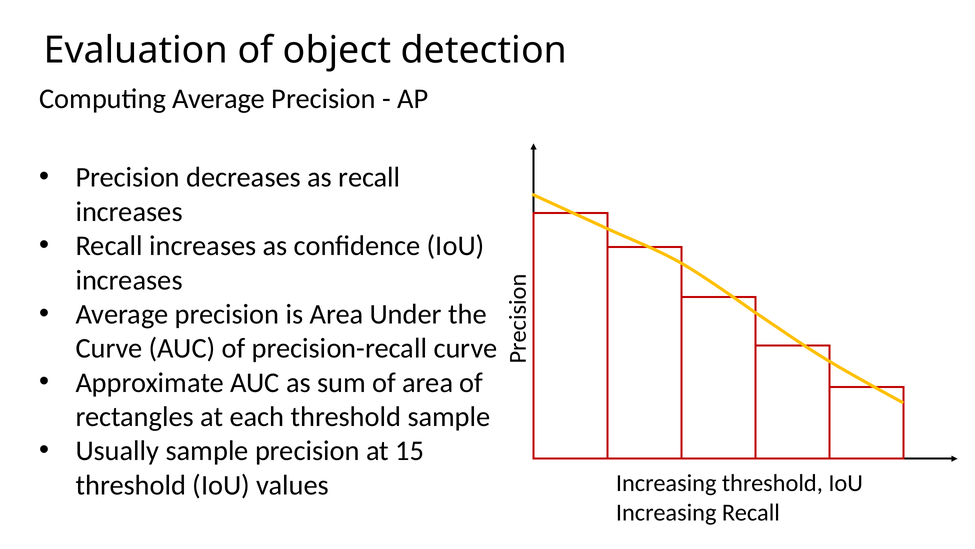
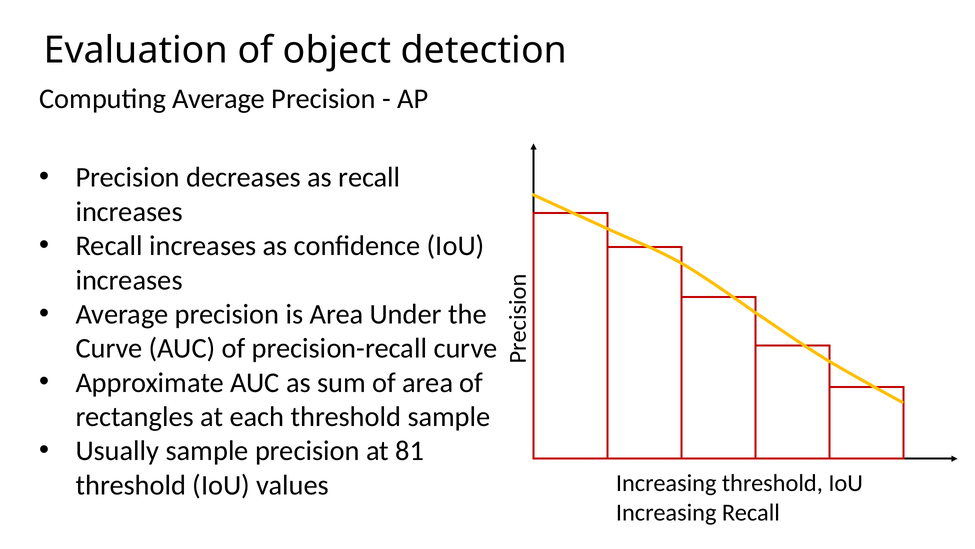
15: 15 -> 81 (410, 451)
